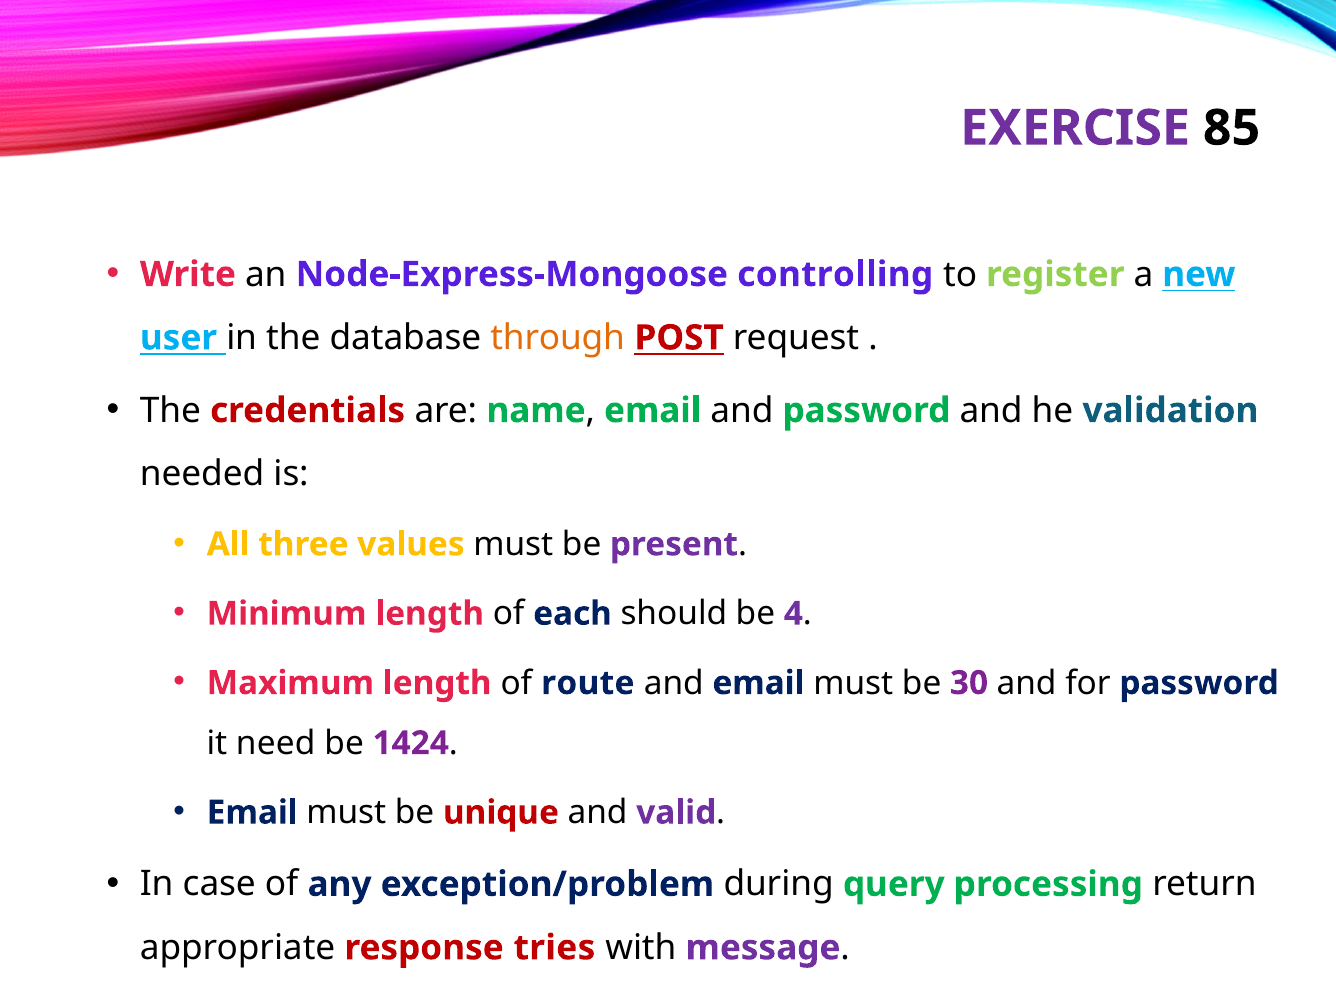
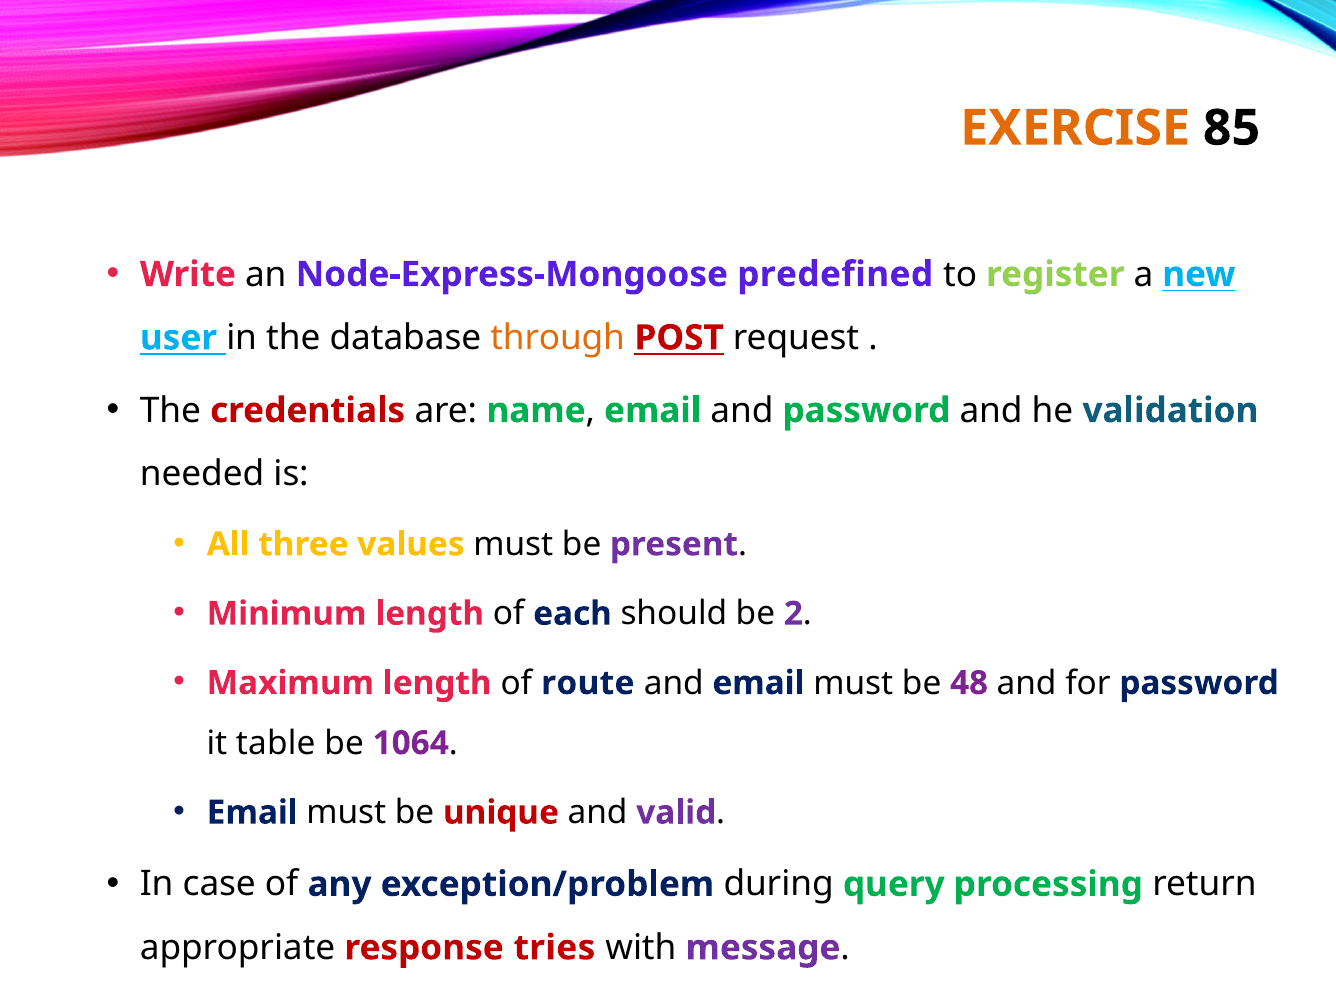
EXERCISE colour: purple -> orange (1075, 128)
controlling: controlling -> predefined (835, 274)
4: 4 -> 2 (793, 614)
30: 30 -> 48 (969, 683)
need: need -> table (276, 743)
1424: 1424 -> 1064 (411, 743)
